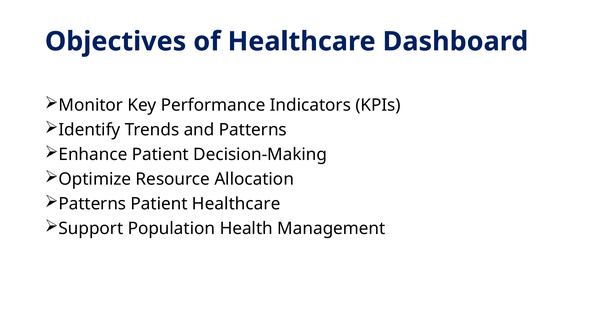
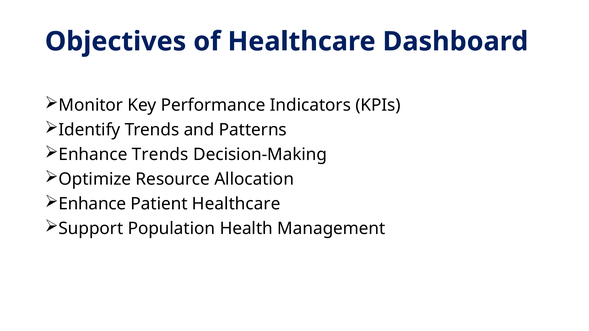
Enhance Patient: Patient -> Trends (160, 155)
Patterns: Patterns -> Enhance (92, 204)
